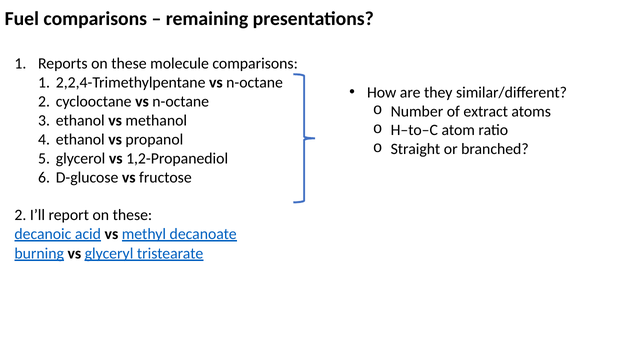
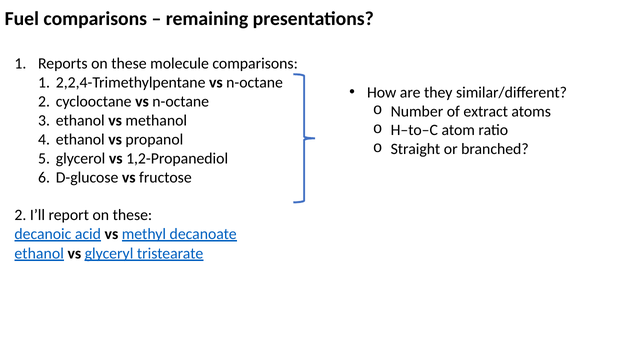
burning: burning -> ethanol (39, 253)
